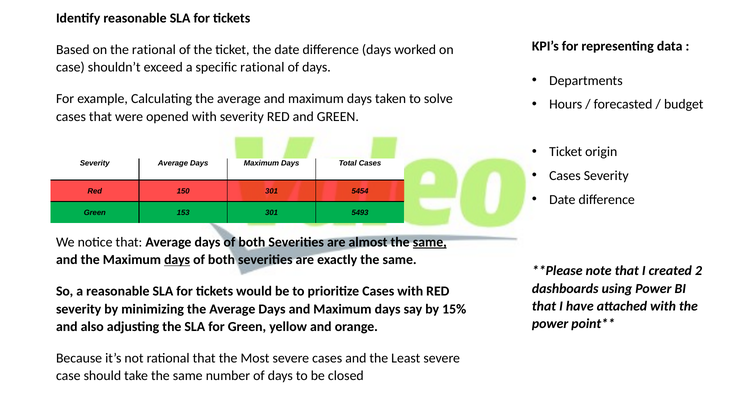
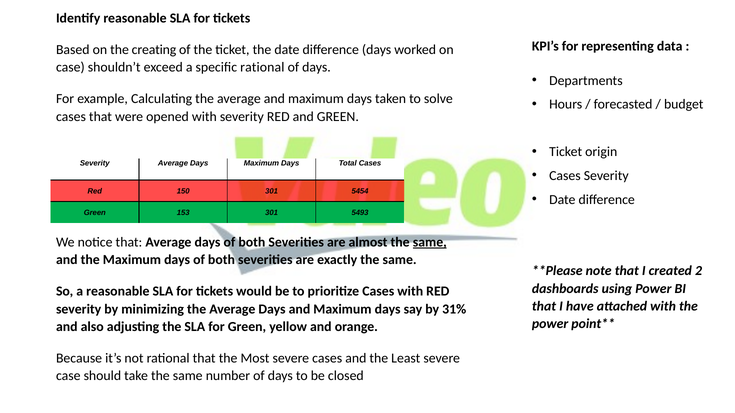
the rational: rational -> creating (154, 50)
days underline: present -> none (177, 260)
15%: 15% -> 31% (454, 309)
